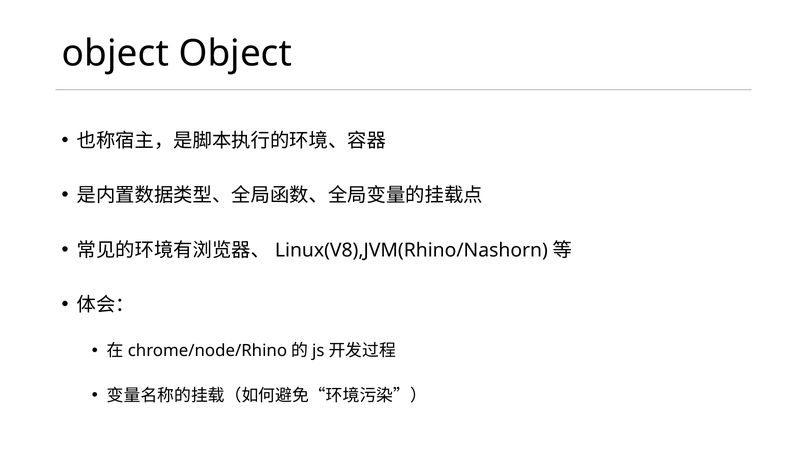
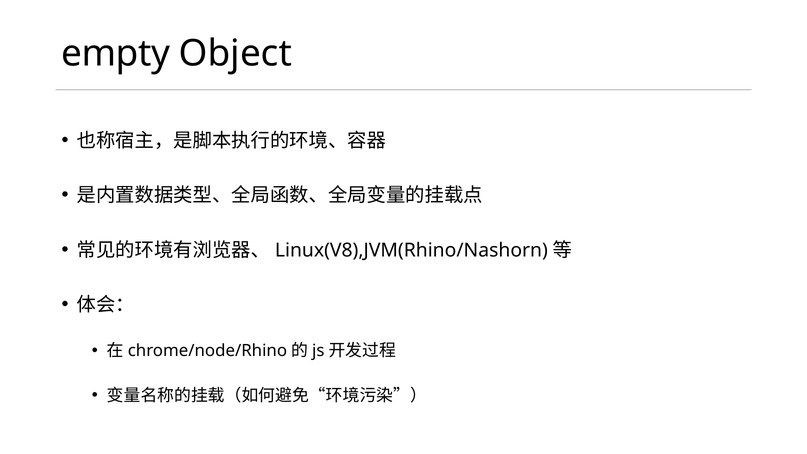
object: object -> empty (116, 54)
